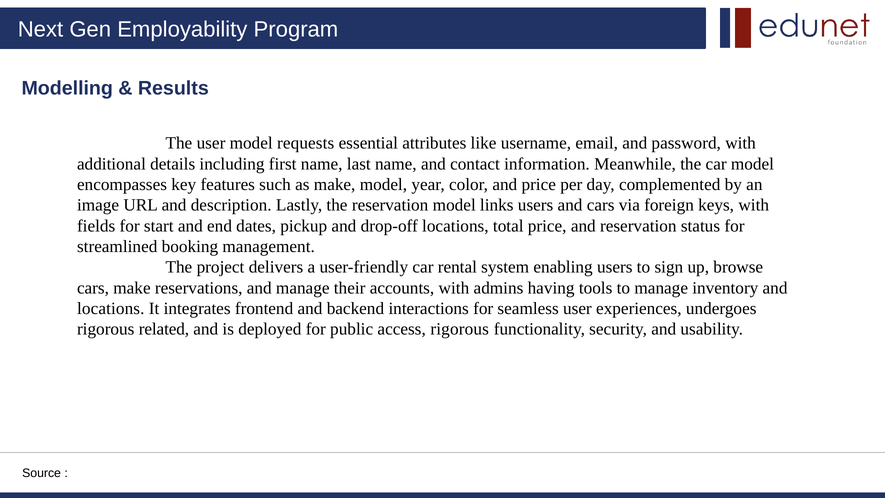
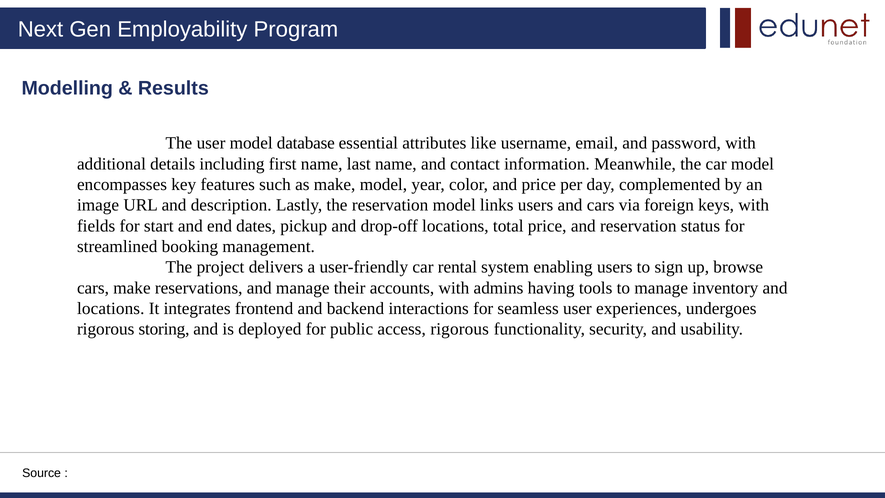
requests: requests -> database (306, 143)
related: related -> storing (164, 329)
